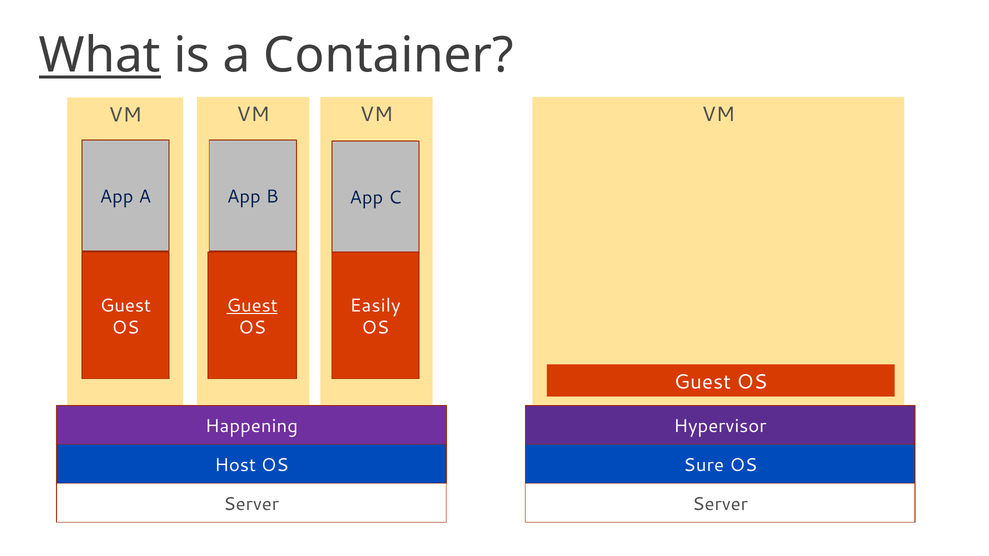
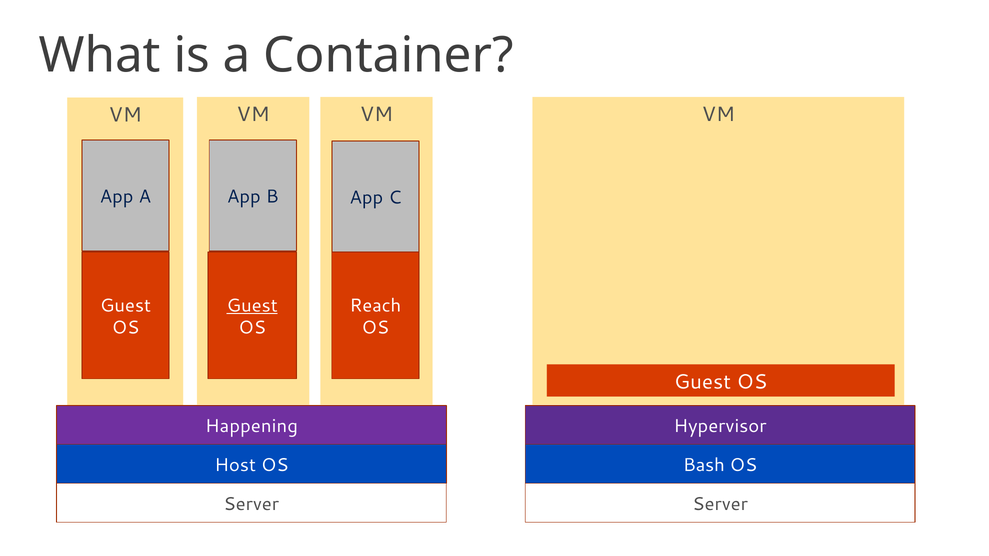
What underline: present -> none (100, 56)
Easily: Easily -> Reach (375, 306)
Sure: Sure -> Bash (704, 465)
